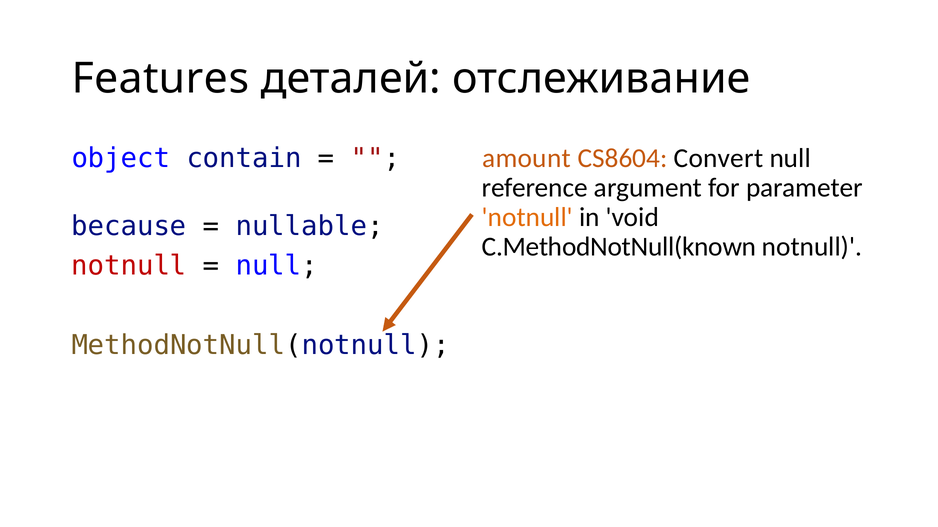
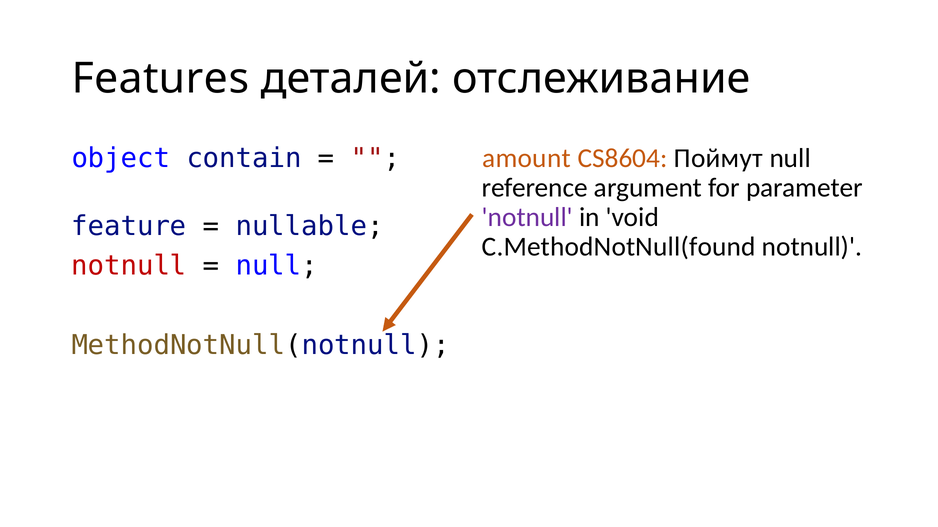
Convert: Convert -> Поймут (718, 159)
notnull colour: orange -> purple (527, 218)
because: because -> feature (129, 227)
C.MethodNotNull(known: C.MethodNotNull(known -> C.MethodNotNull(found (619, 247)
